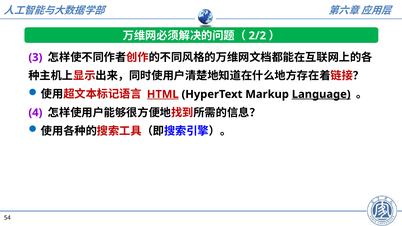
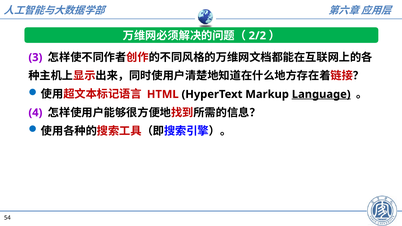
HTML underline: present -> none (163, 94)
